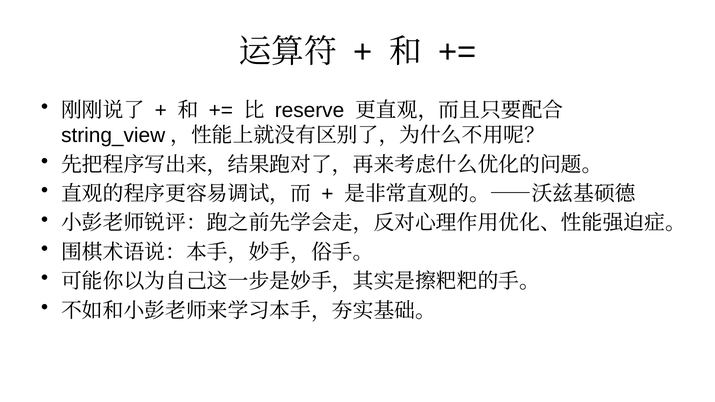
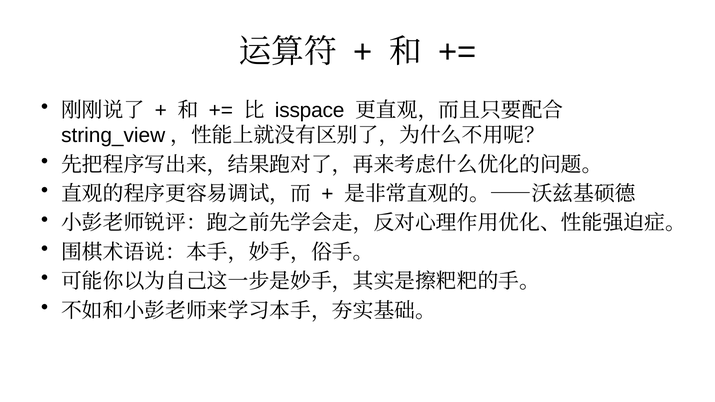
reserve: reserve -> isspace (310, 110)
